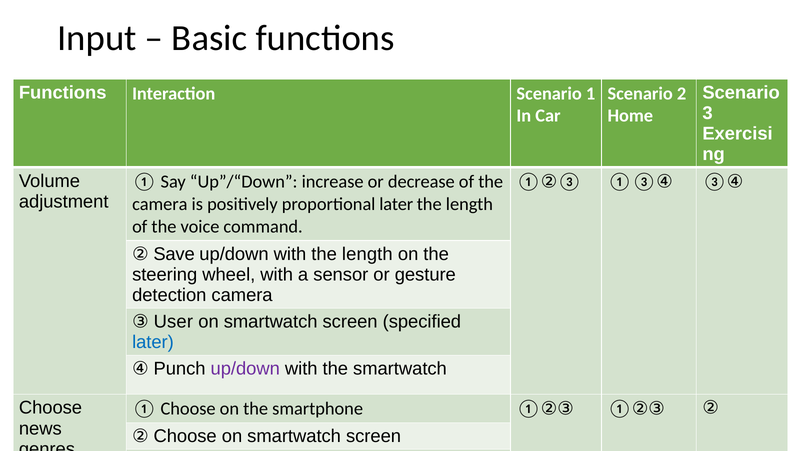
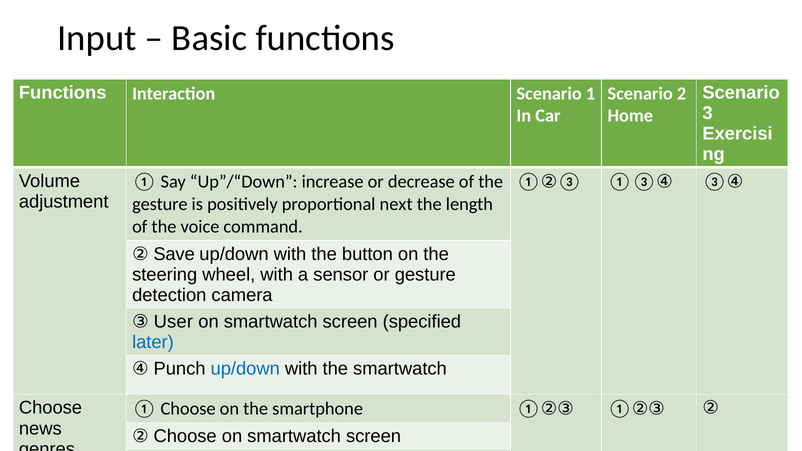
camera: camera -> gesture (160, 204)
proportional later: later -> next (396, 204)
with the length: length -> button (367, 254)
up/down colour: purple -> blue (245, 369)
